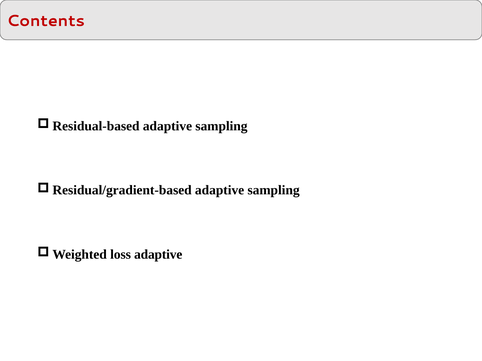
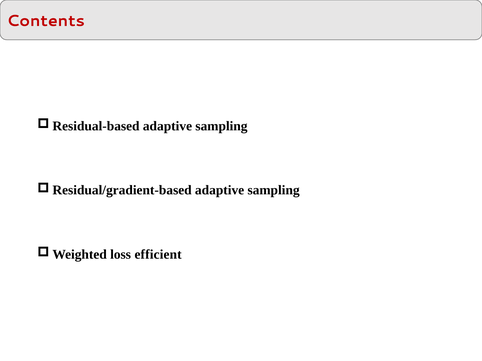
loss adaptive: adaptive -> efficient (158, 255)
